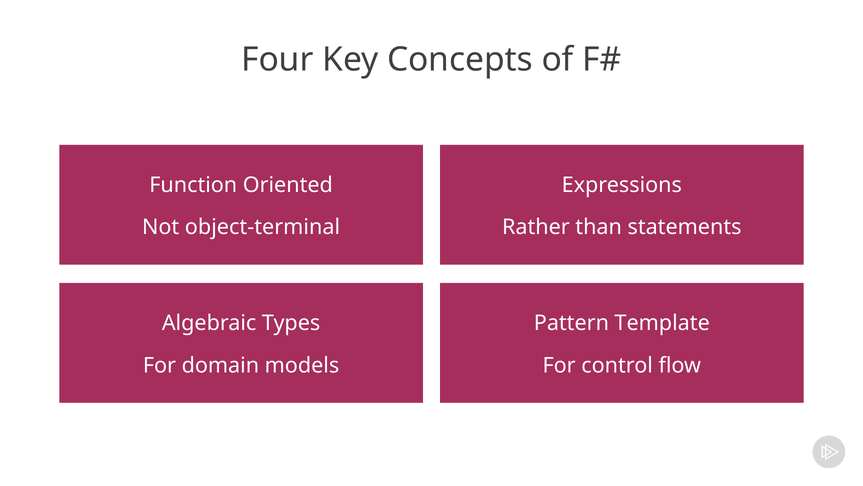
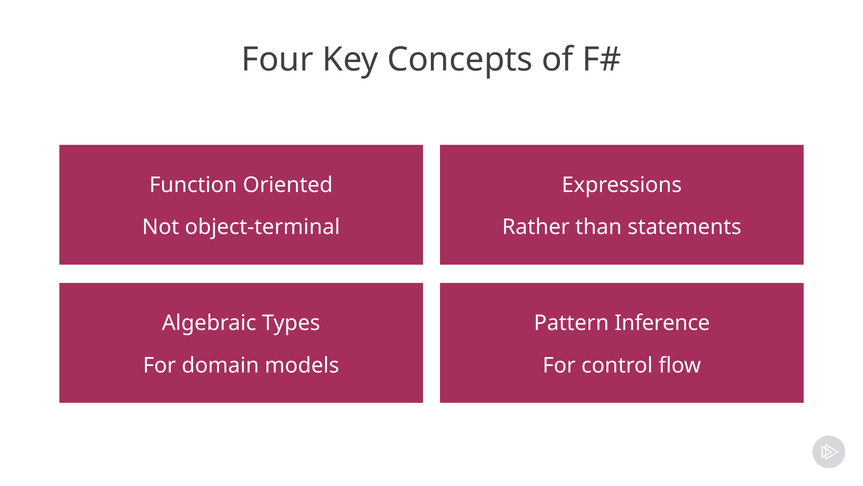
Template: Template -> Inference (662, 323)
